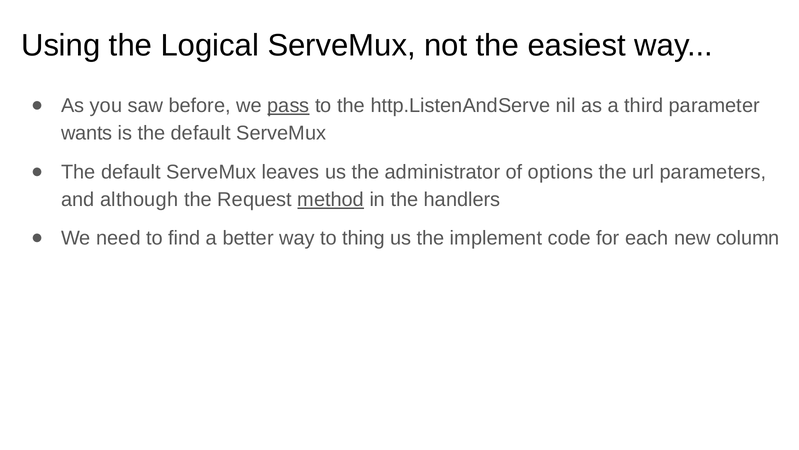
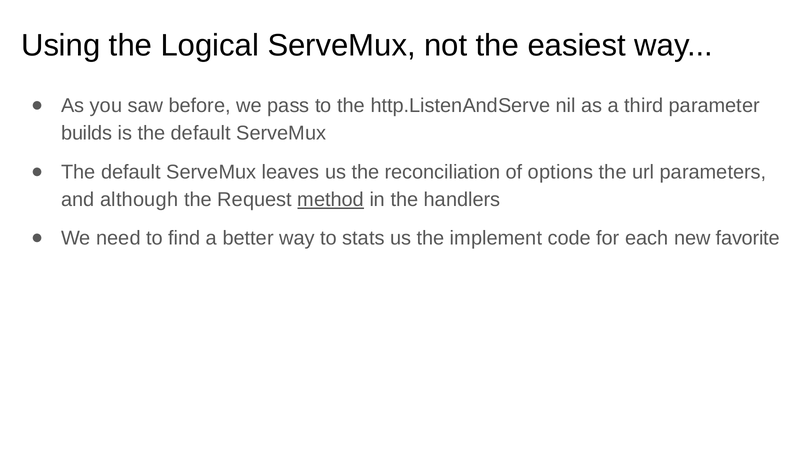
pass underline: present -> none (288, 106)
wants: wants -> builds (87, 133)
administrator: administrator -> reconciliation (443, 172)
thing: thing -> stats (364, 238)
column: column -> favorite (748, 238)
